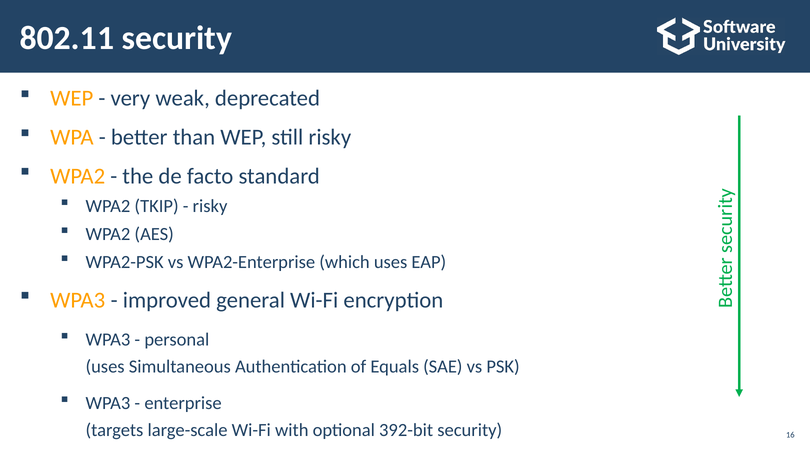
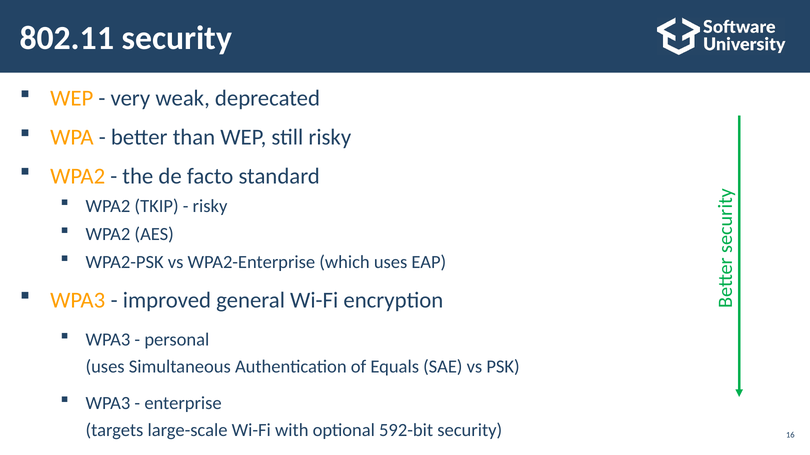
392-bit: 392-bit -> 592-bit (406, 430)
